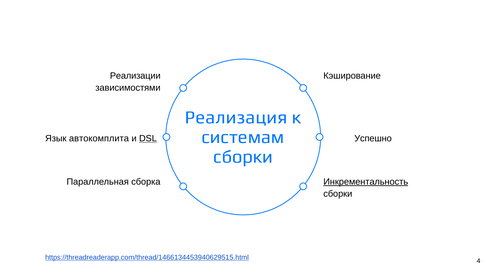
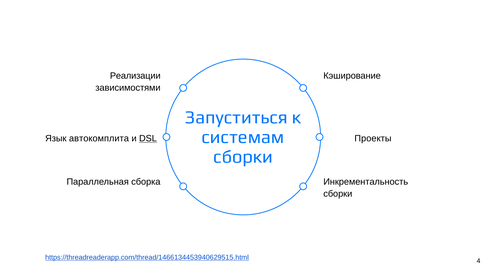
Реализация: Реализация -> Запуститься (236, 117)
Успешно: Успешно -> Проекты (373, 138)
Инкрементальность underline: present -> none (366, 181)
